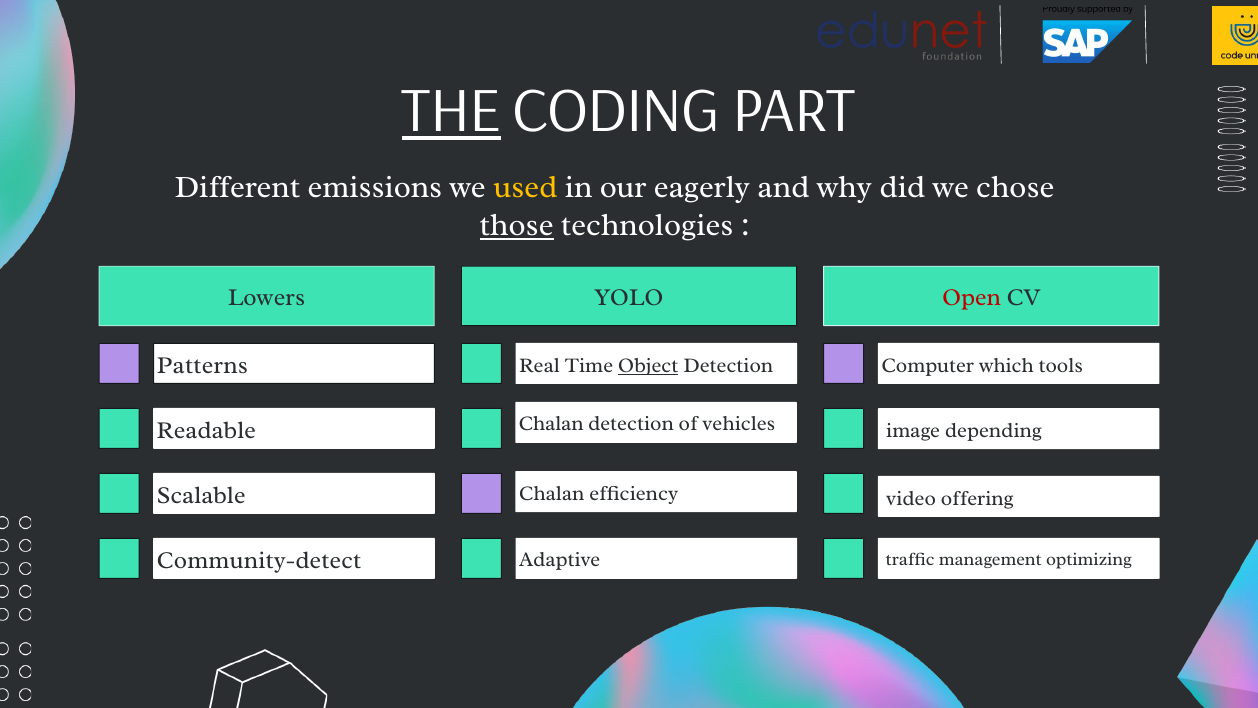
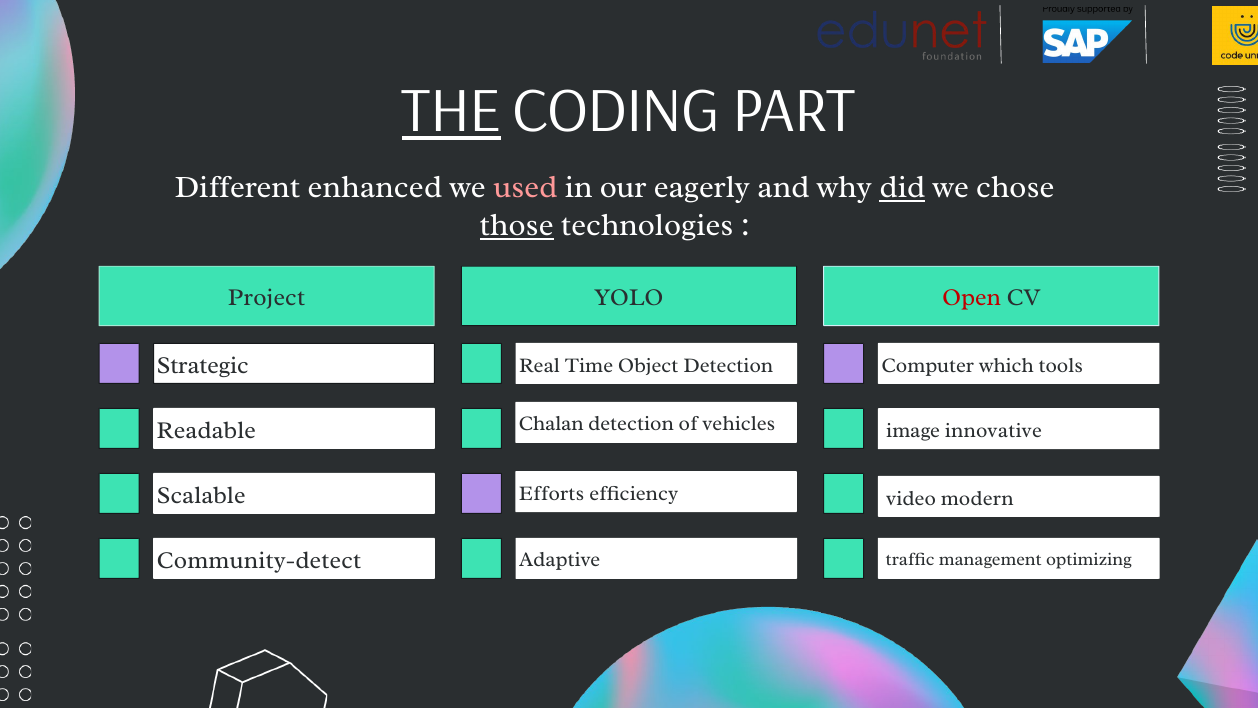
emissions: emissions -> enhanced (375, 187)
used colour: yellow -> pink (525, 187)
did underline: none -> present (902, 187)
Lowers: Lowers -> Project (267, 297)
Patterns: Patterns -> Strategic (203, 365)
Object underline: present -> none (648, 365)
depending: depending -> innovative (993, 430)
Chalan: Chalan -> Efforts (552, 493)
offering: offering -> modern (977, 498)
